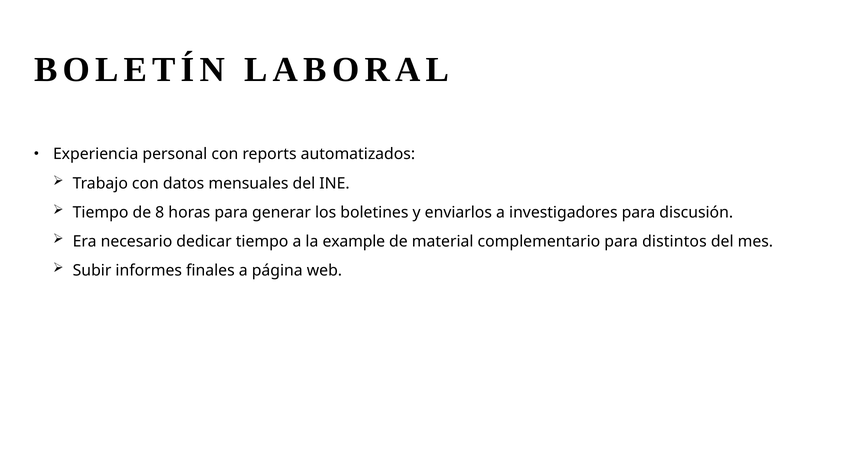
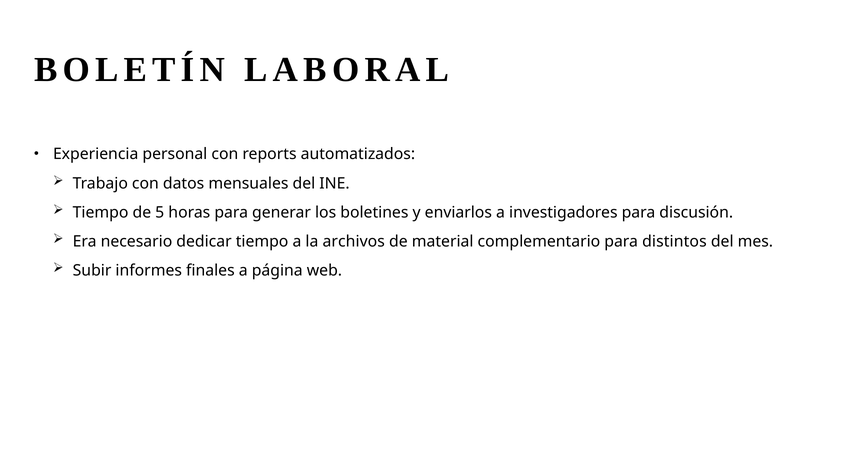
8: 8 -> 5 (160, 212)
example: example -> archivos (354, 241)
